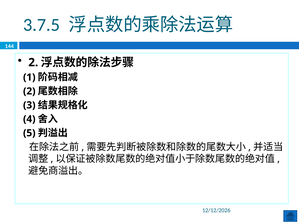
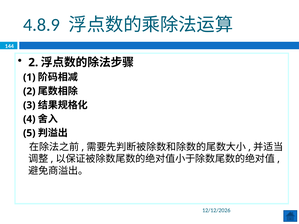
3.7.5: 3.7.5 -> 4.8.9 (41, 25)
